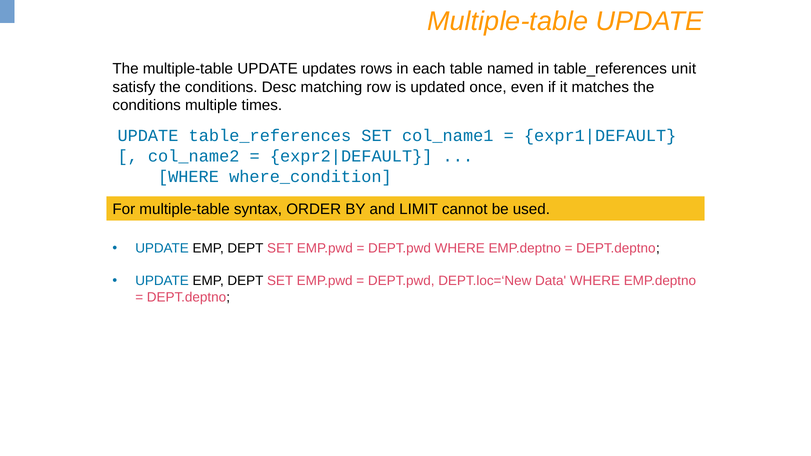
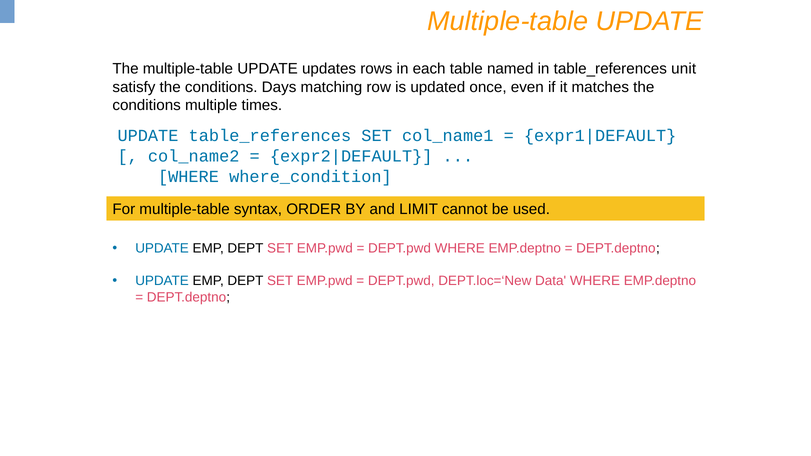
Desc: Desc -> Days (279, 87)
